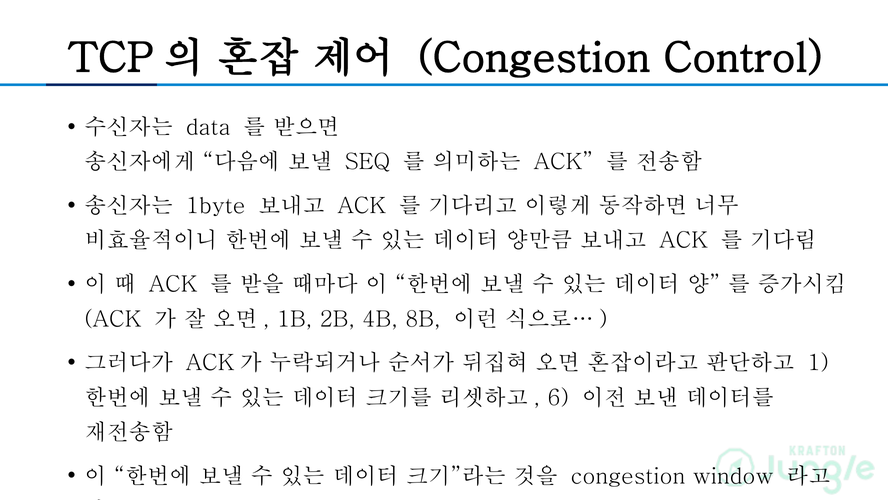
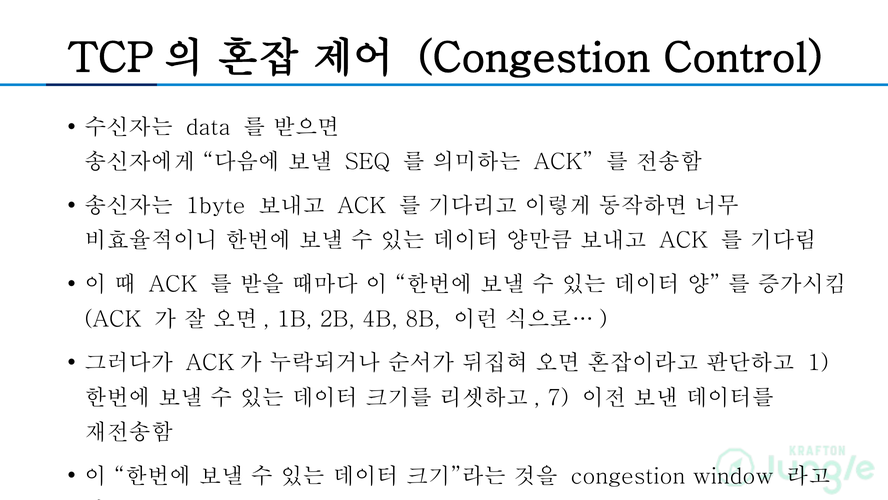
6: 6 -> 7 (558, 397)
